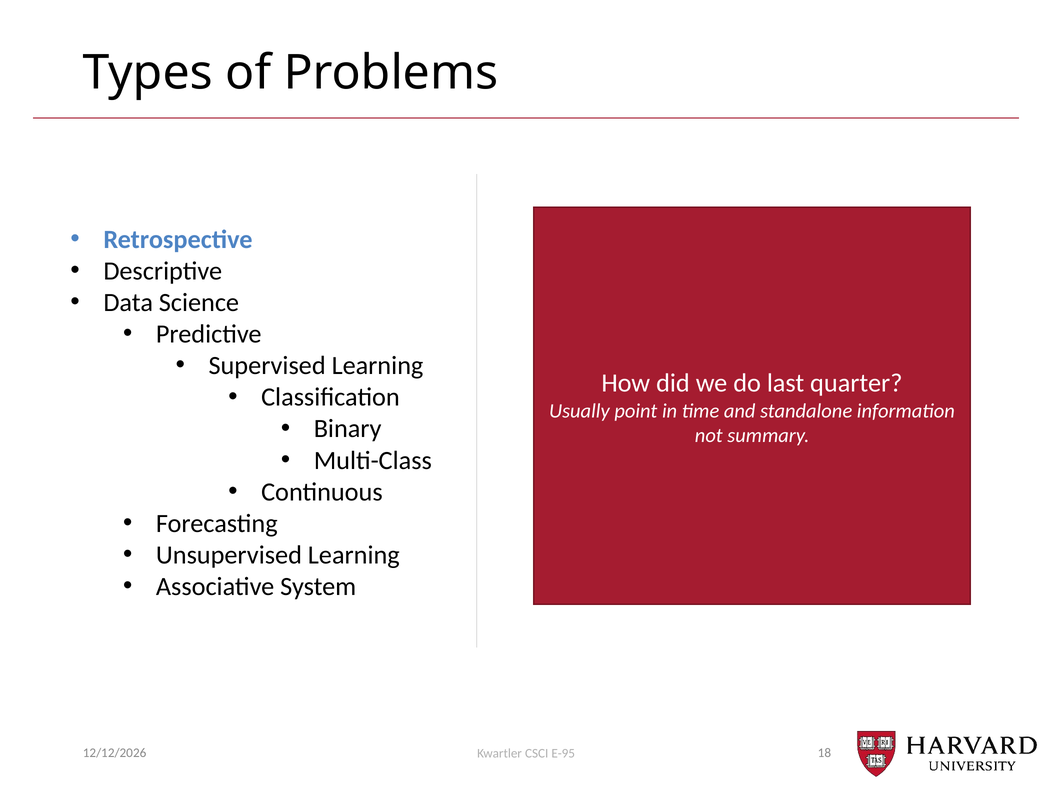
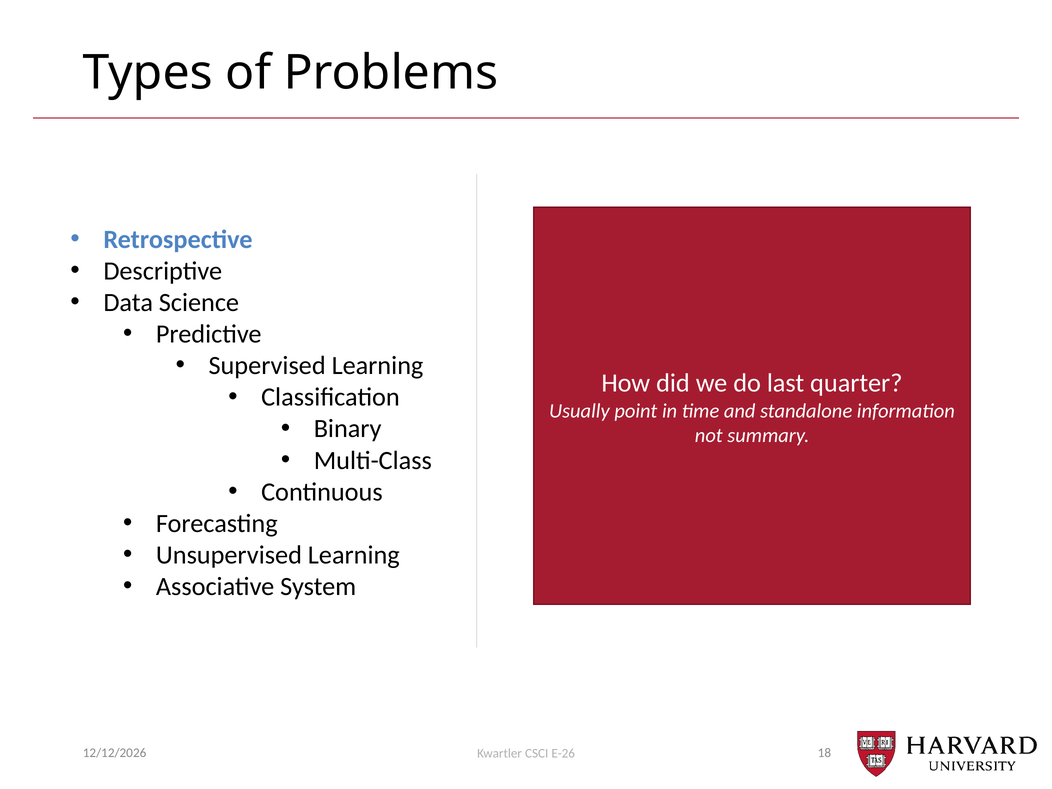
E-95: E-95 -> E-26 (563, 753)
